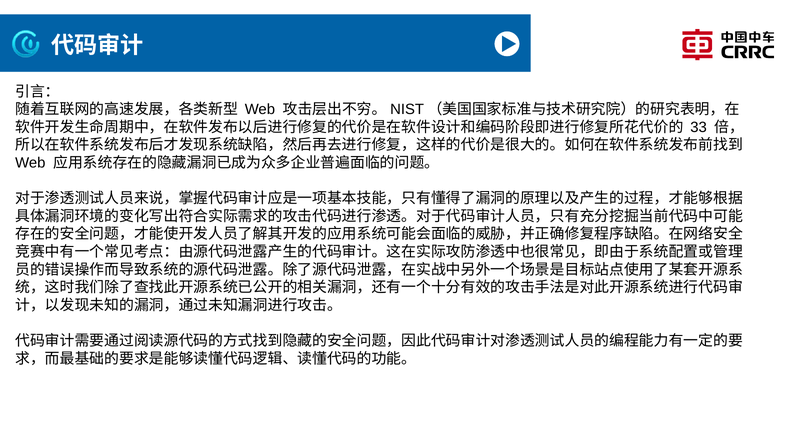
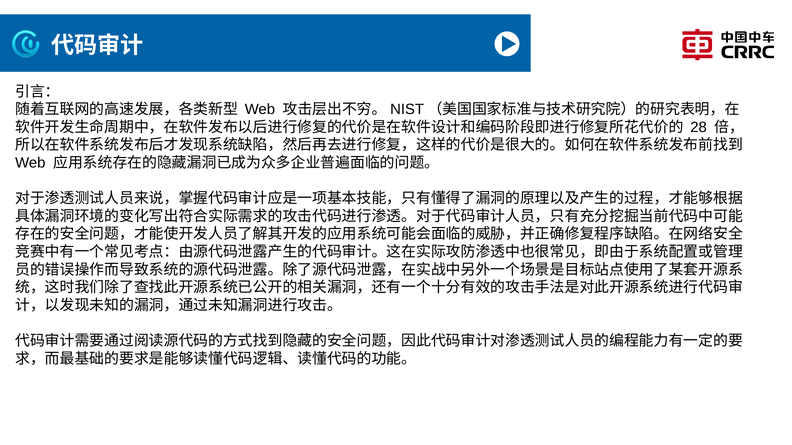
33: 33 -> 28 (699, 127)
